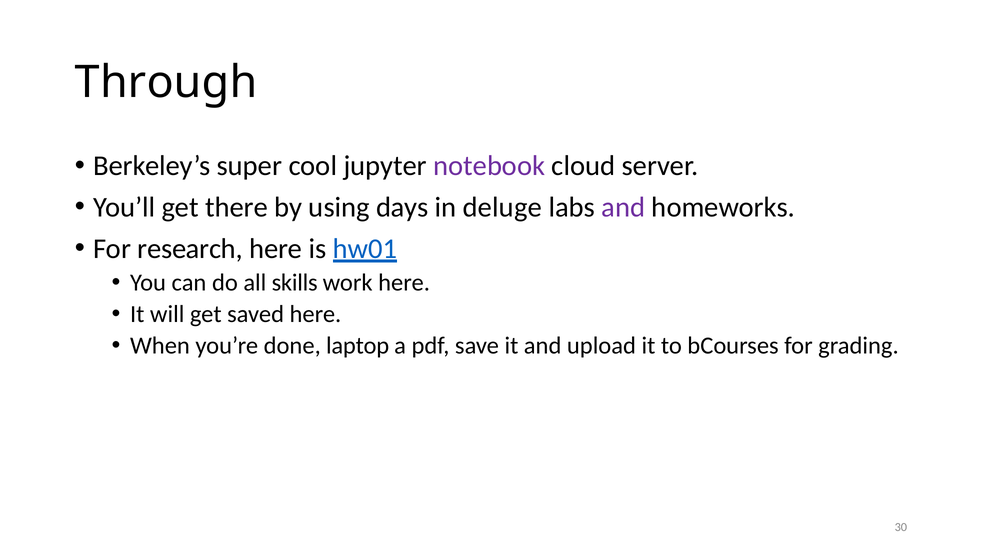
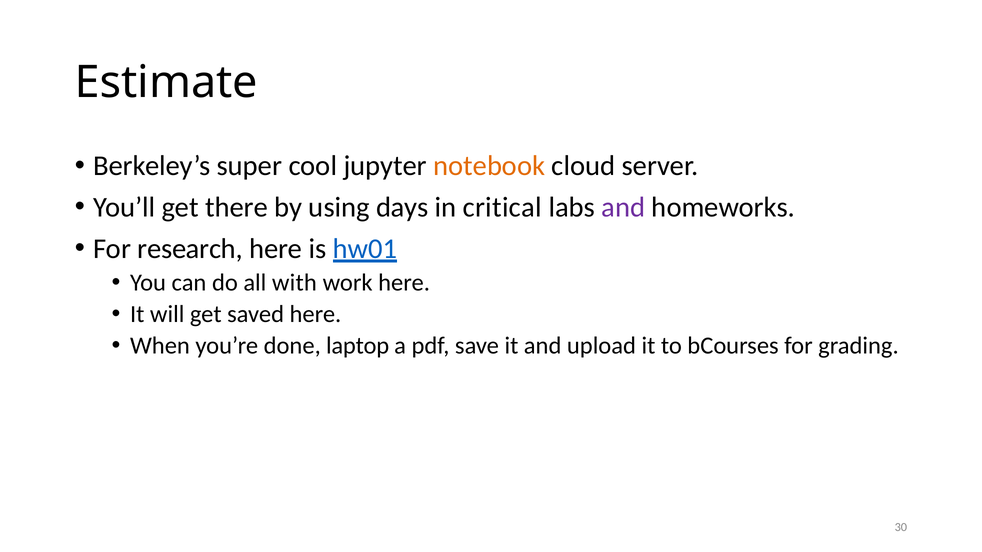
Through: Through -> Estimate (166, 82)
notebook colour: purple -> orange (489, 166)
deluge: deluge -> critical (502, 207)
skills: skills -> with (294, 283)
